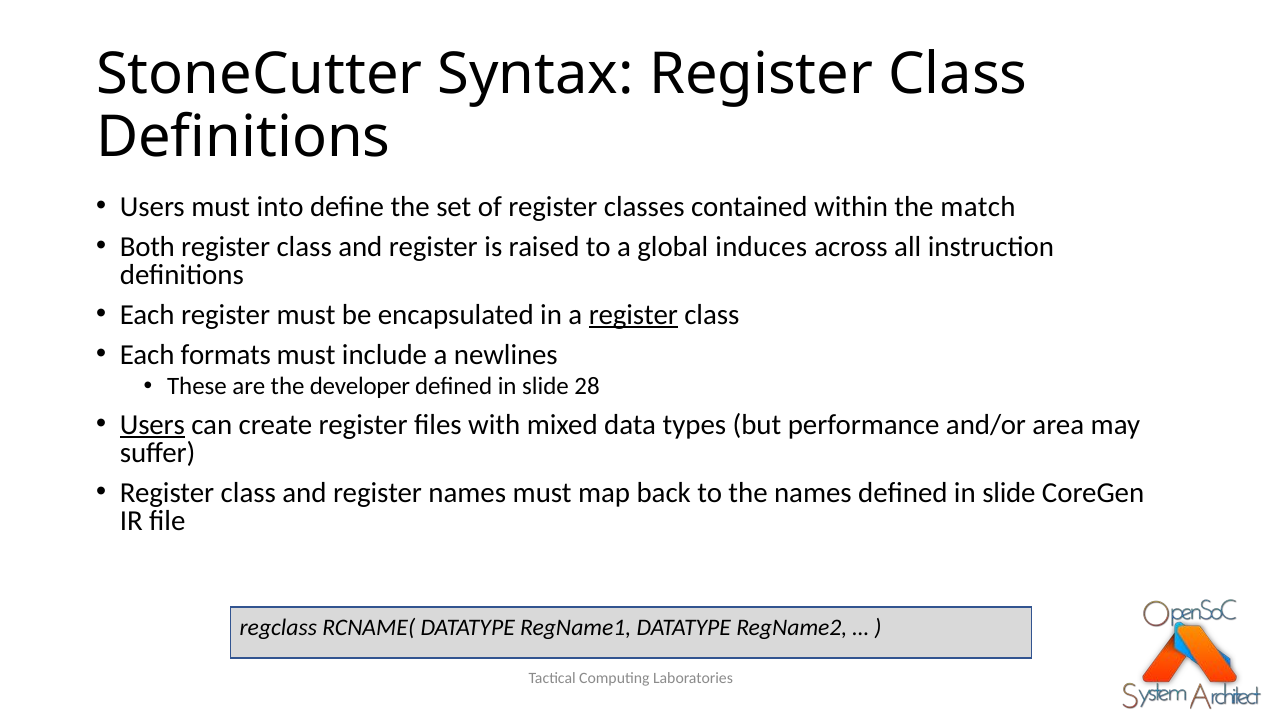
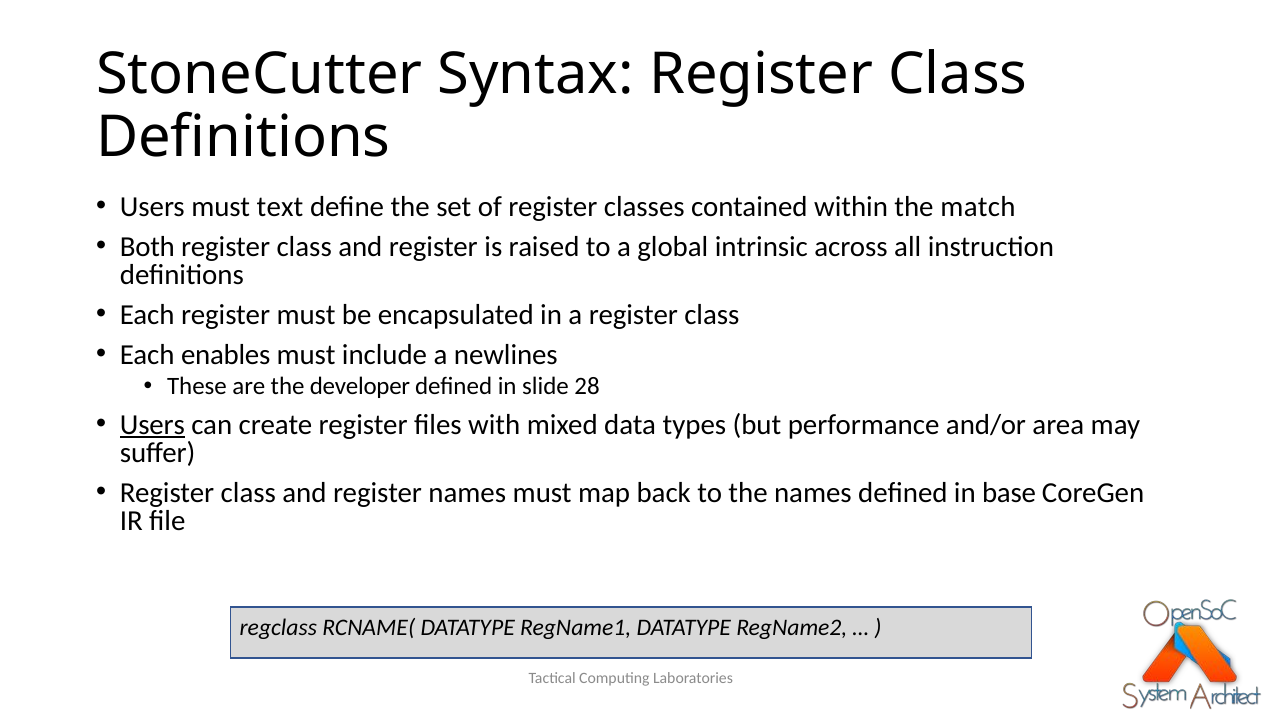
into: into -> text (280, 207)
induces: induces -> intrinsic (761, 247)
register underline: present -> none (633, 315)
formats: formats -> enables (226, 354)
names defined in slide: slide -> base (1009, 493)
